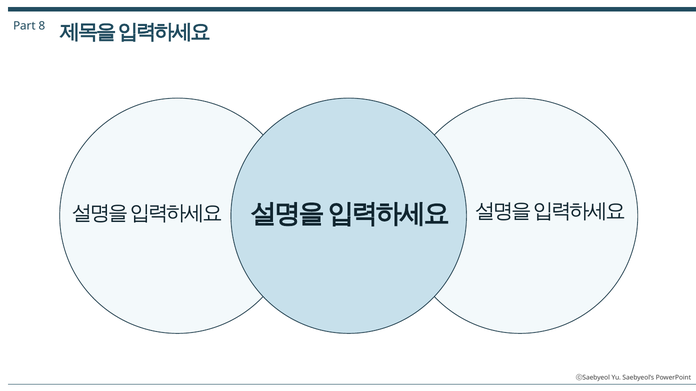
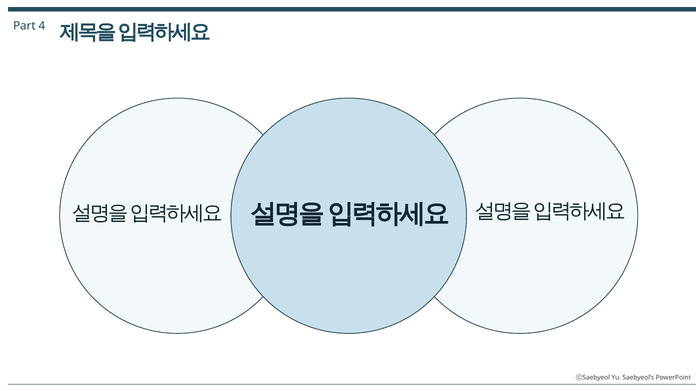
8: 8 -> 4 (42, 26)
